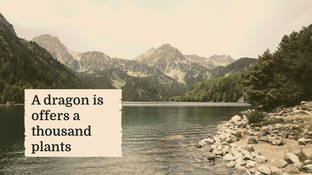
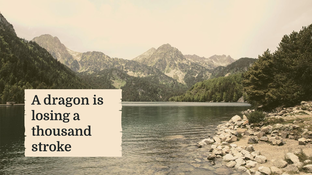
offers: offers -> losing (51, 116)
plants: plants -> stroke (51, 147)
